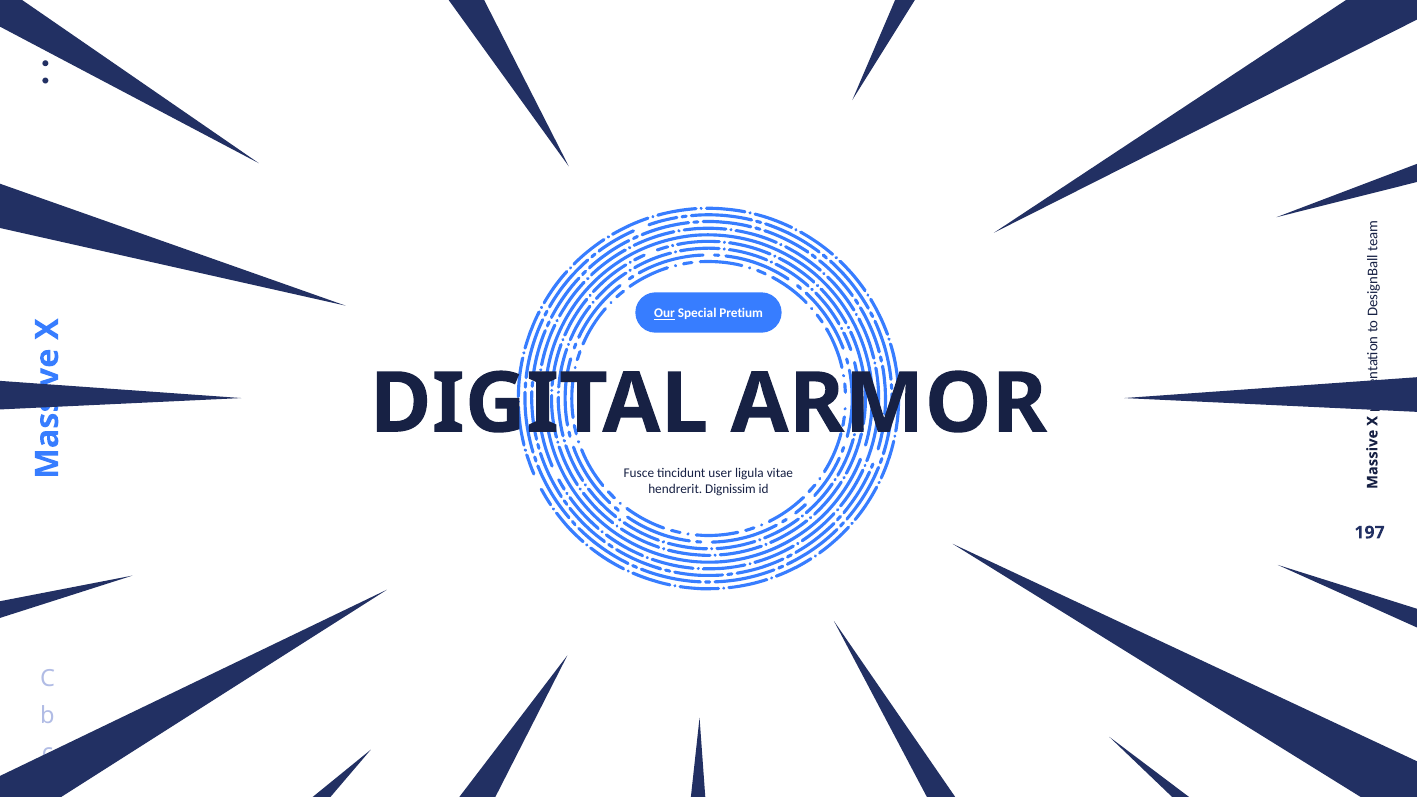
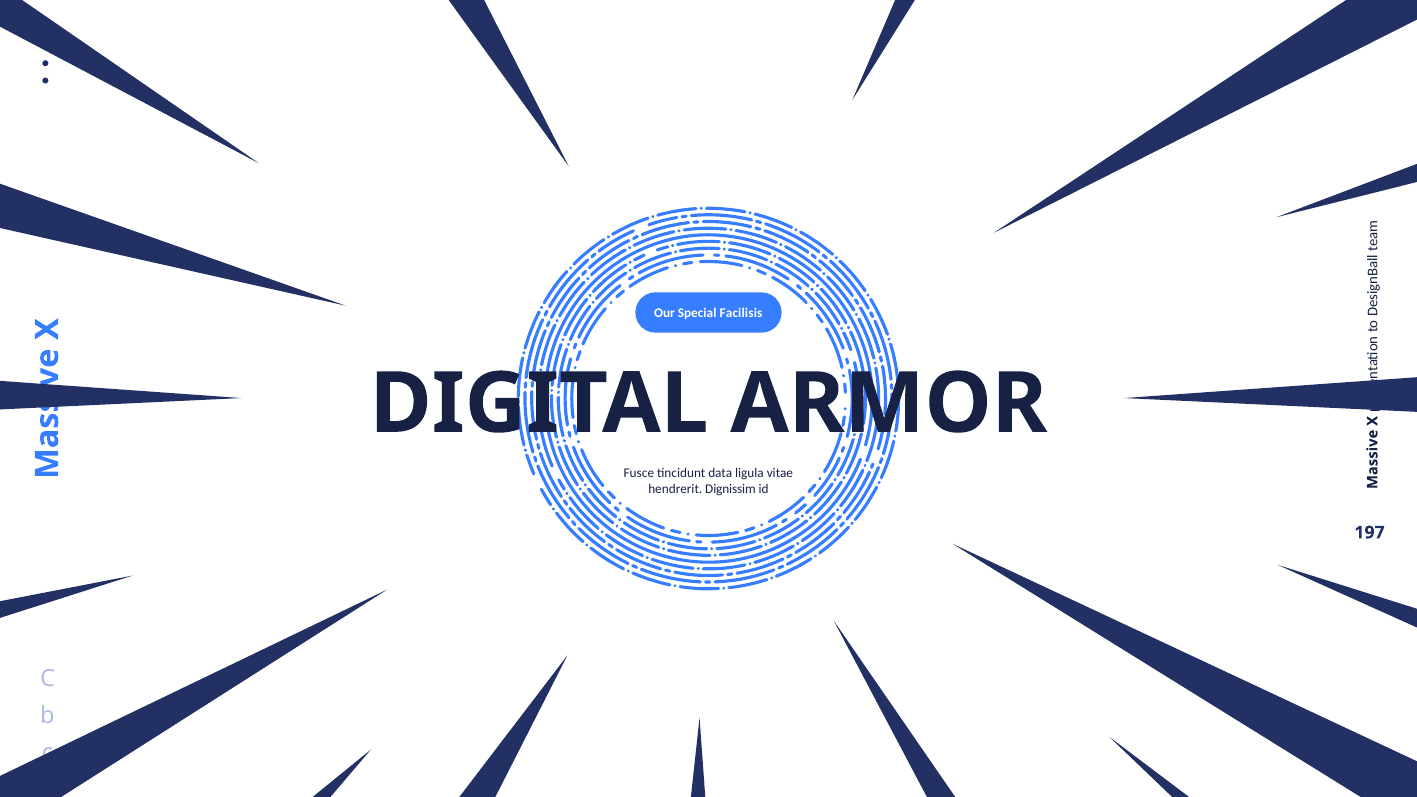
Our underline: present -> none (664, 313)
Pretium: Pretium -> Facilisis (741, 313)
user: user -> data (720, 473)
